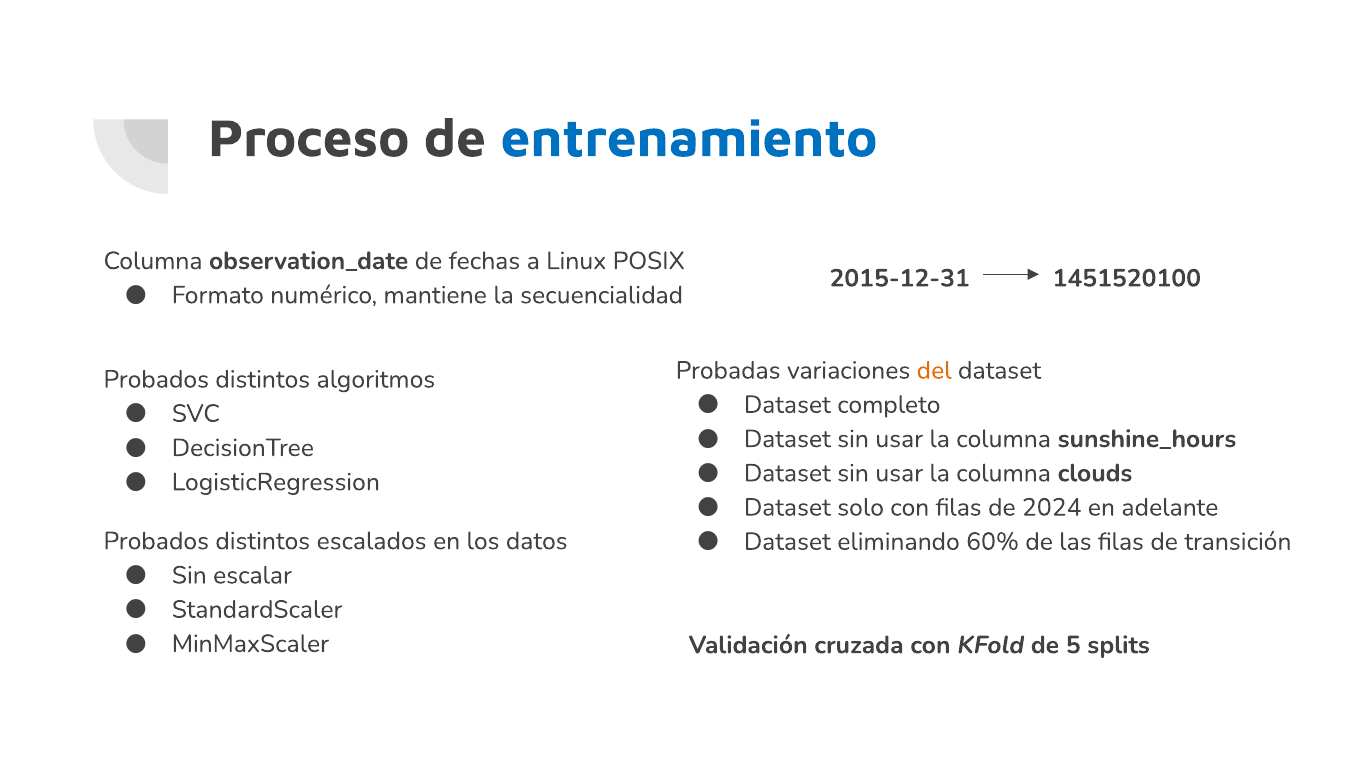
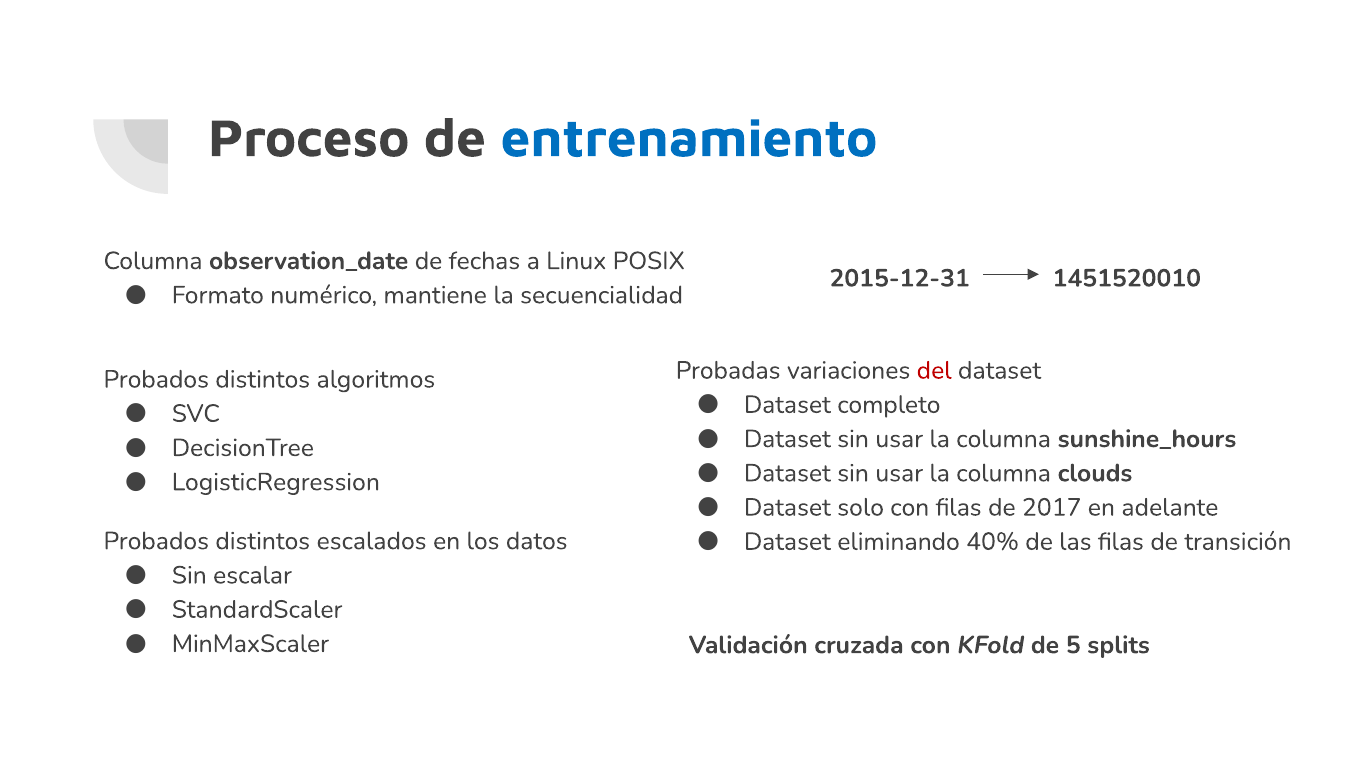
1451520100: 1451520100 -> 1451520010 (1127, 278)
del colour: orange -> red (934, 370)
2024: 2024 -> 2017 (1052, 507)
60%: 60% -> 40% (993, 541)
